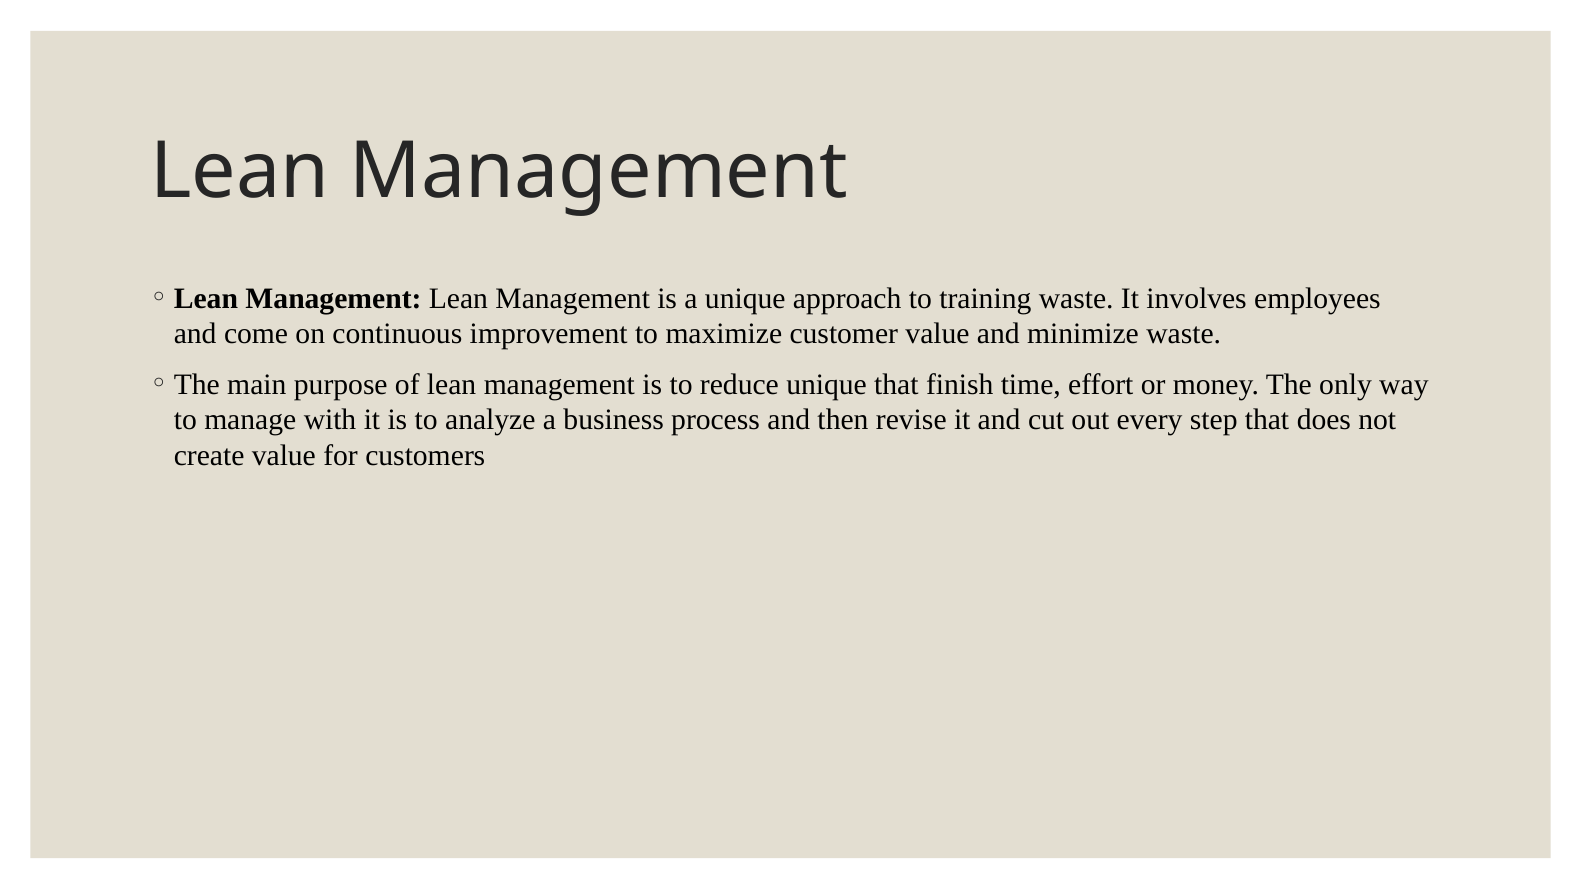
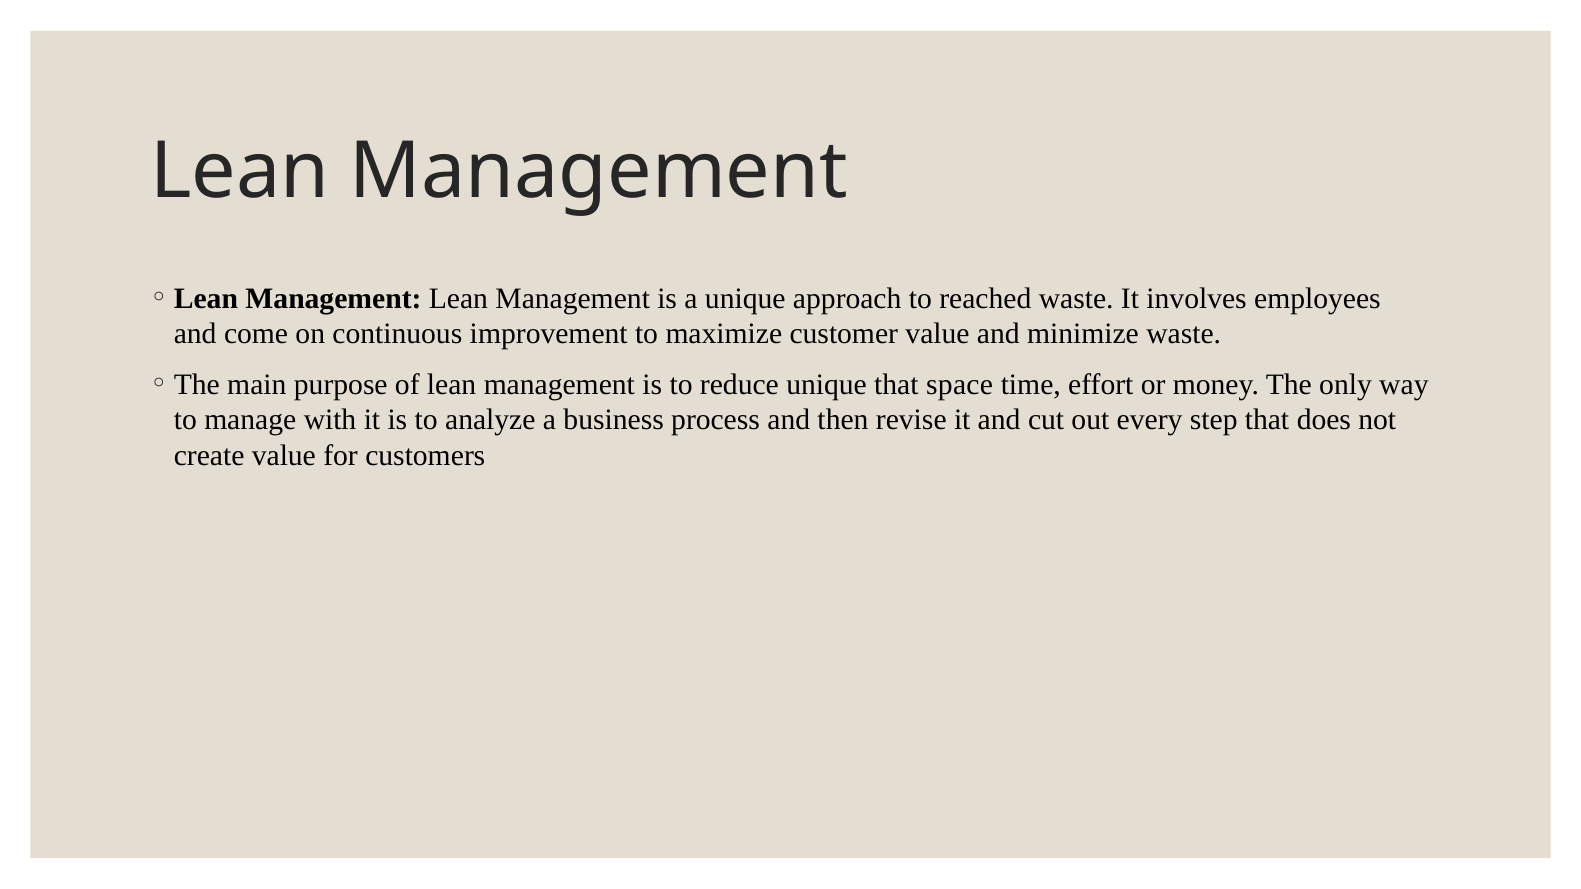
training: training -> reached (985, 299)
finish: finish -> space (960, 384)
